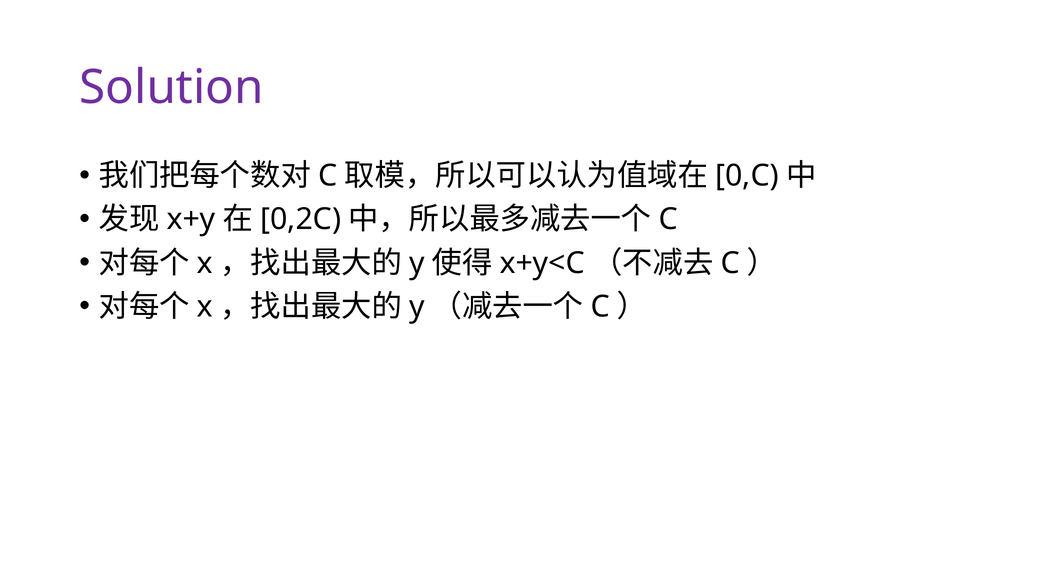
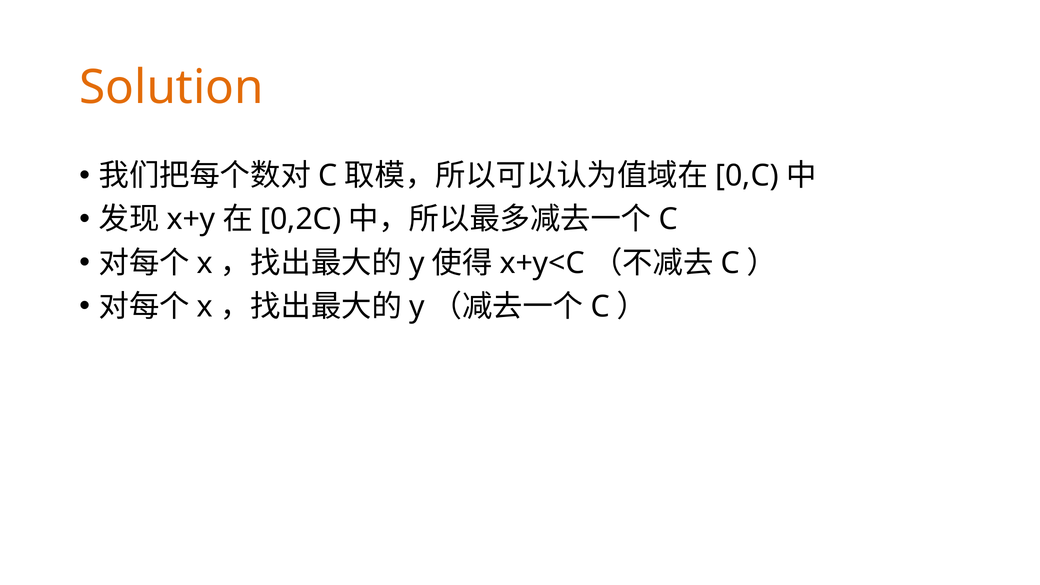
Solution colour: purple -> orange (172, 87)
